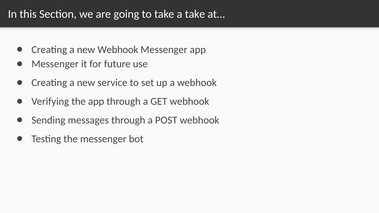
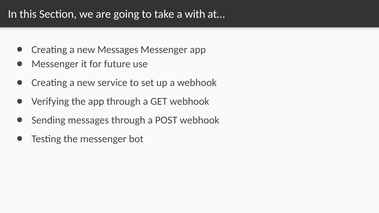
a take: take -> with (195, 14)
new Webhook: Webhook -> Messages (118, 50)
